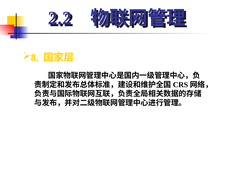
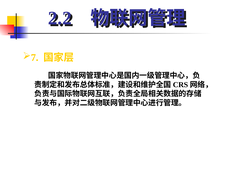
8: 8 -> 7 (35, 57)
